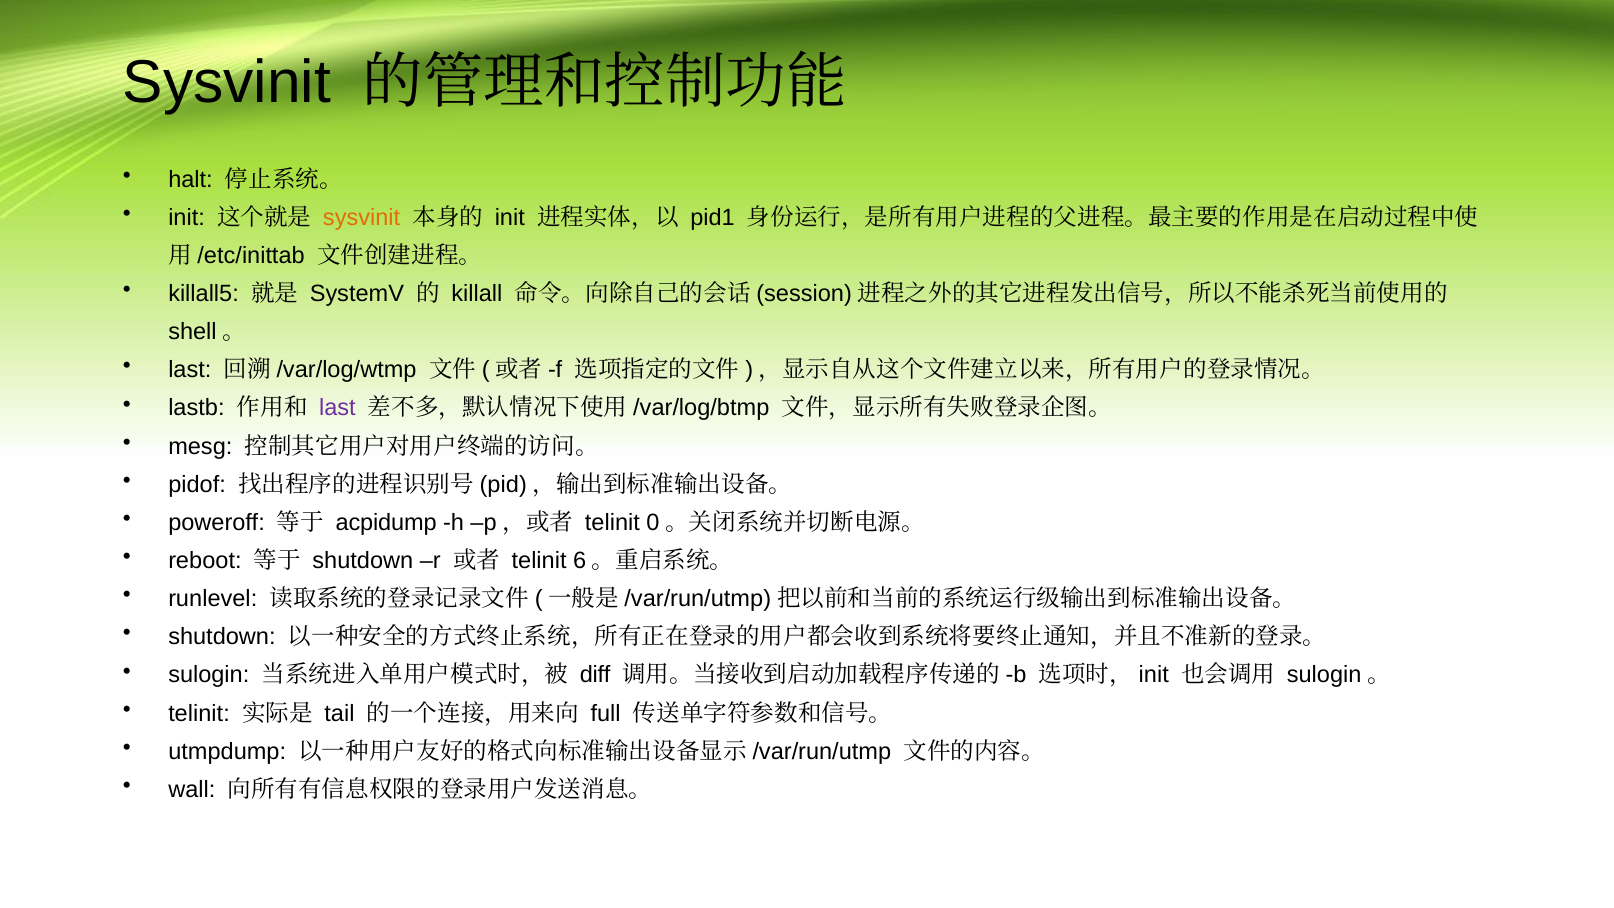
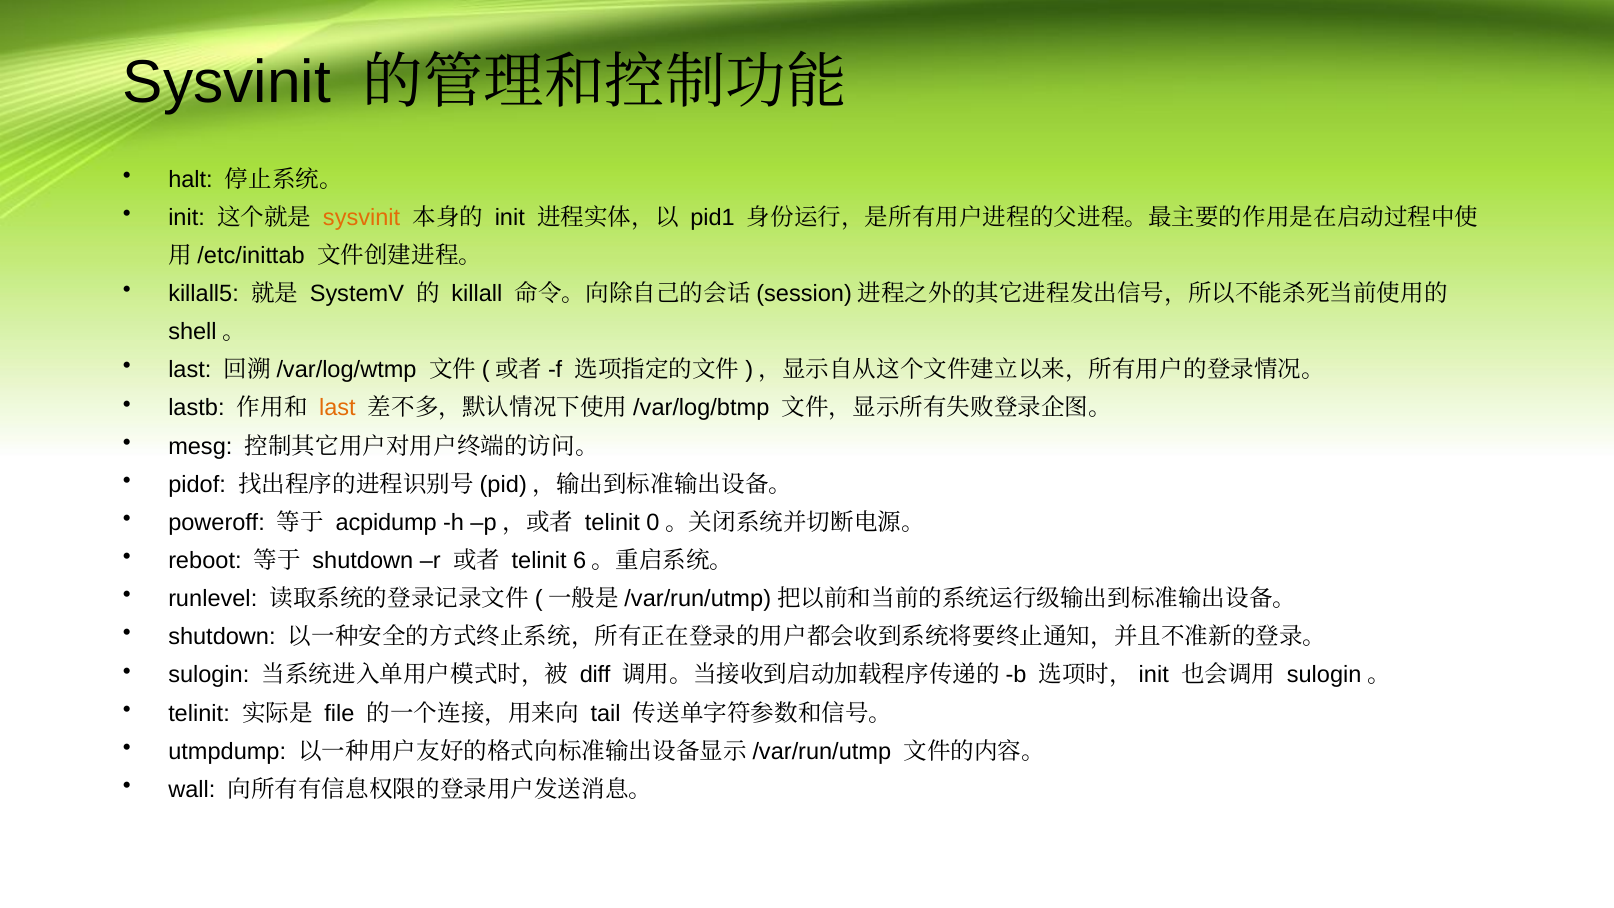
last colour: purple -> orange (337, 408)
tail: tail -> file (339, 713)
full: full -> tail (606, 713)
